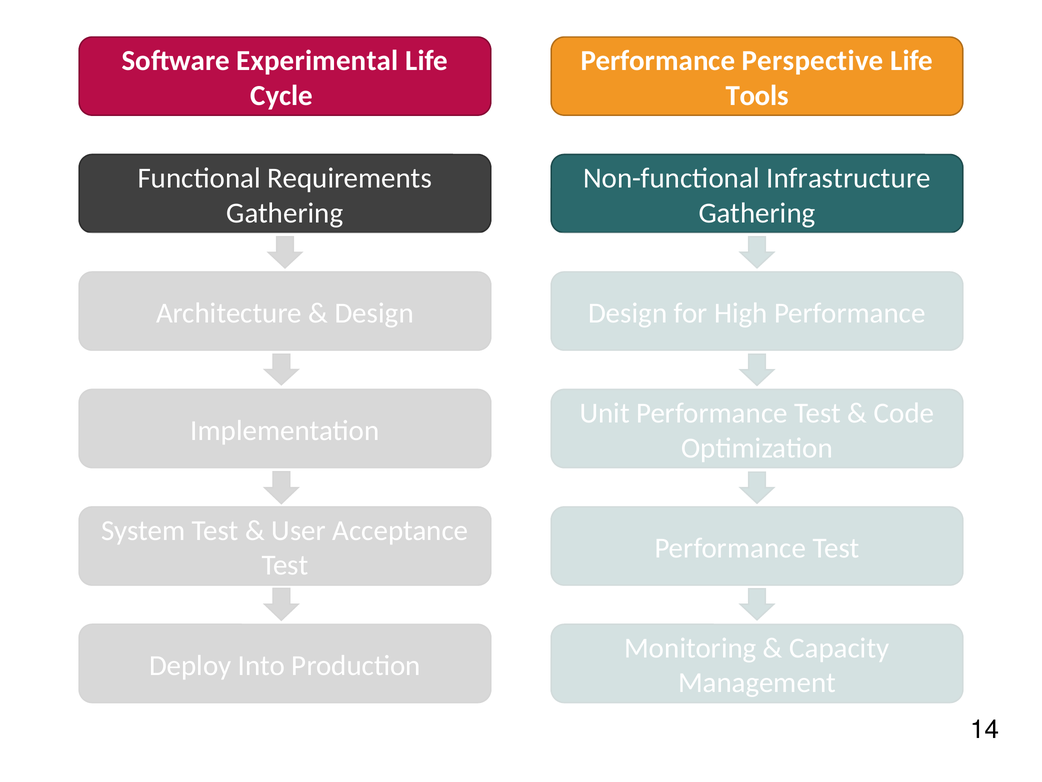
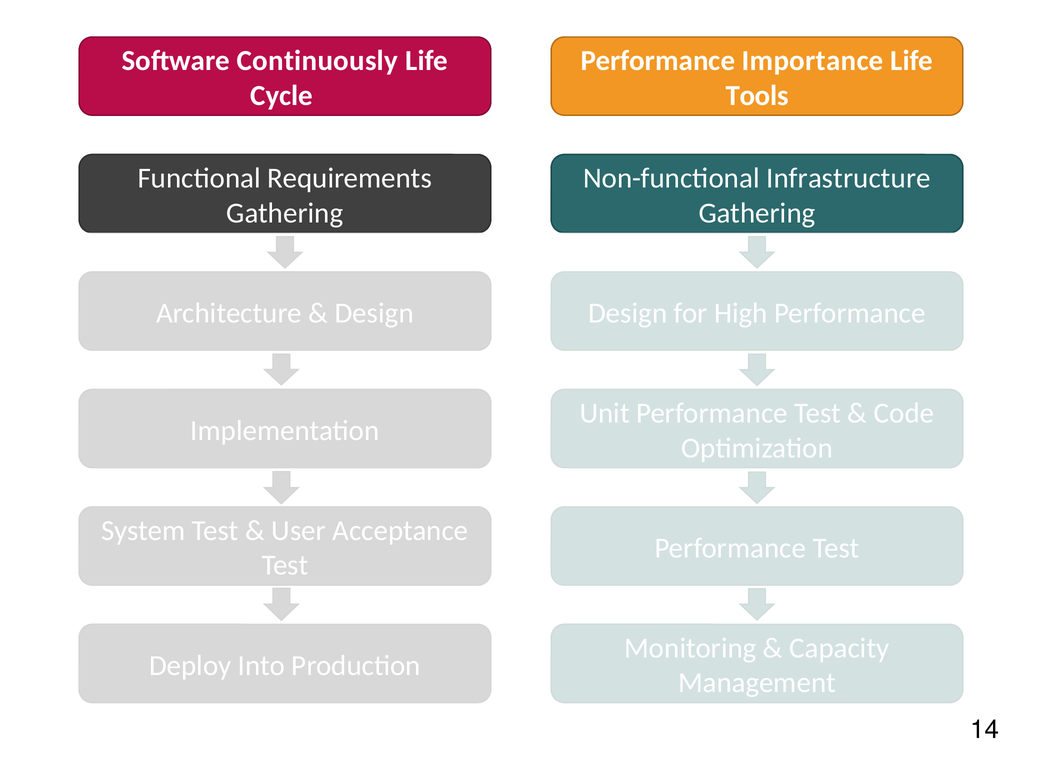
Experimental: Experimental -> Continuously (317, 61)
Perspective: Perspective -> Importance (813, 61)
